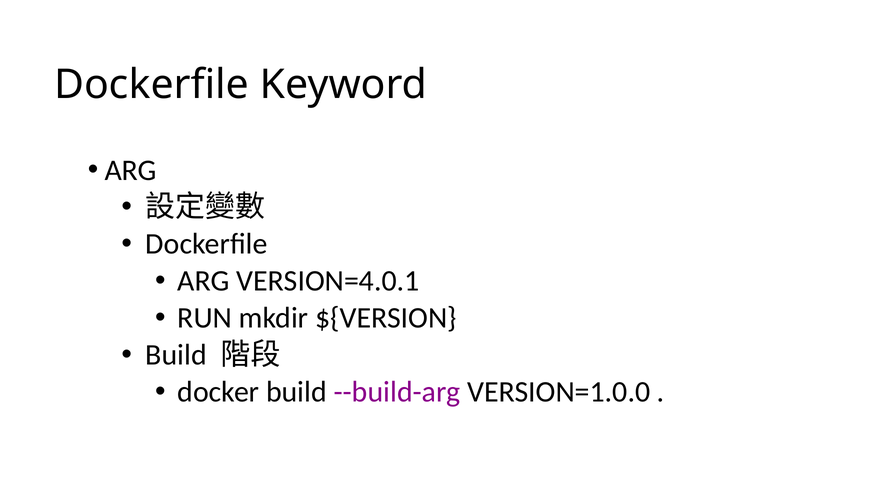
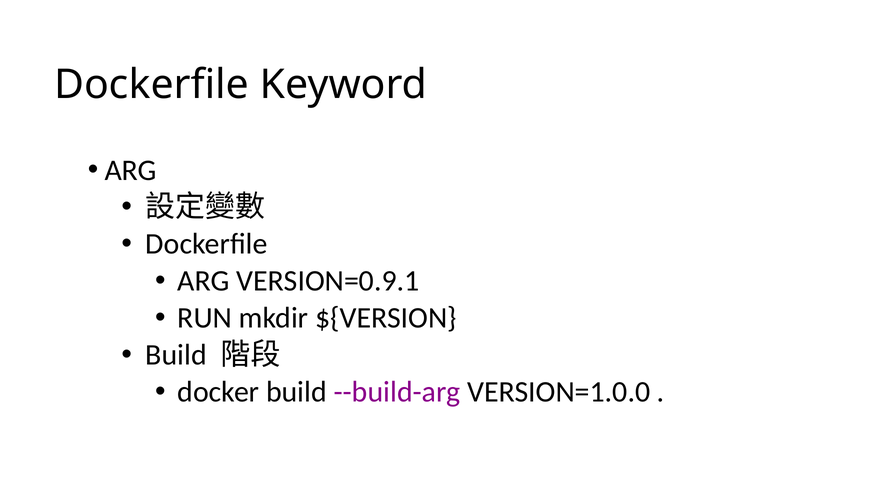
VERSION=4.0.1: VERSION=4.0.1 -> VERSION=0.9.1 (328, 281)
